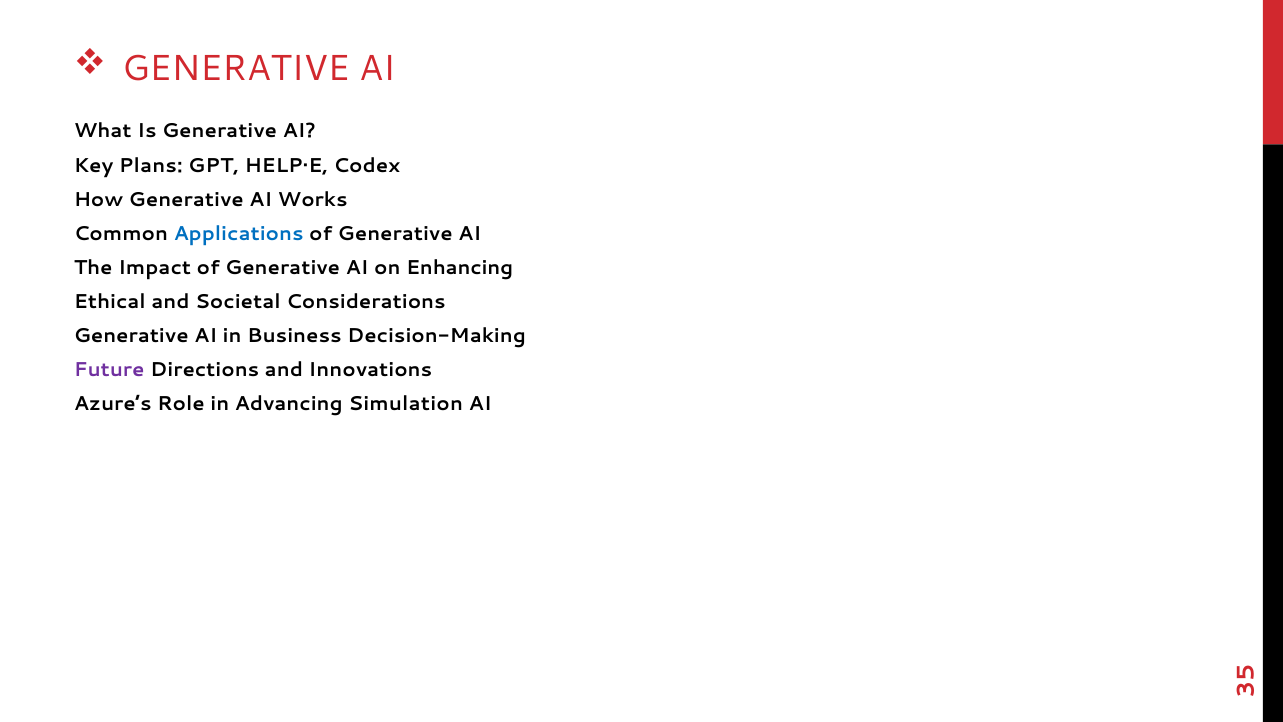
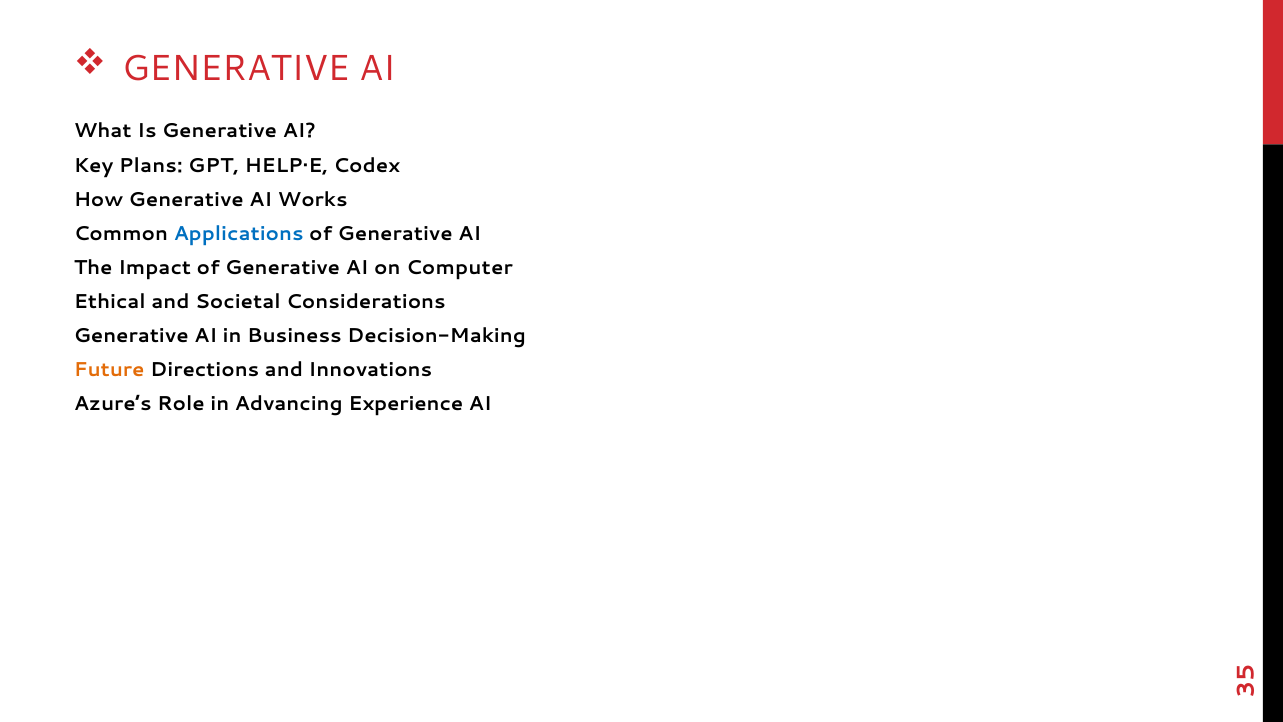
Enhancing: Enhancing -> Computer (459, 268)
Future colour: purple -> orange (109, 370)
Simulation: Simulation -> Experience (406, 404)
